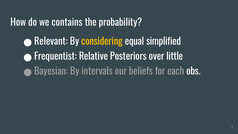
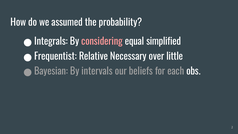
contains: contains -> assumed (67, 22)
Relevant: Relevant -> Integrals (51, 41)
considering colour: yellow -> pink (102, 41)
Posteriors: Posteriors -> Necessary (128, 56)
